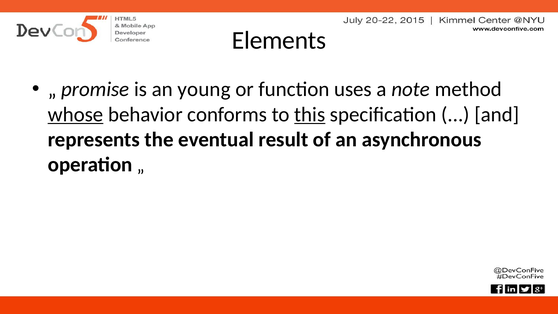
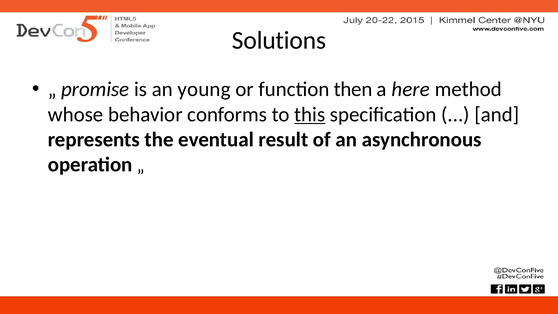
Elements: Elements -> Solutions (279, 41)
uses: uses -> then (353, 89)
note: note -> here (411, 89)
whose underline: present -> none (76, 114)
